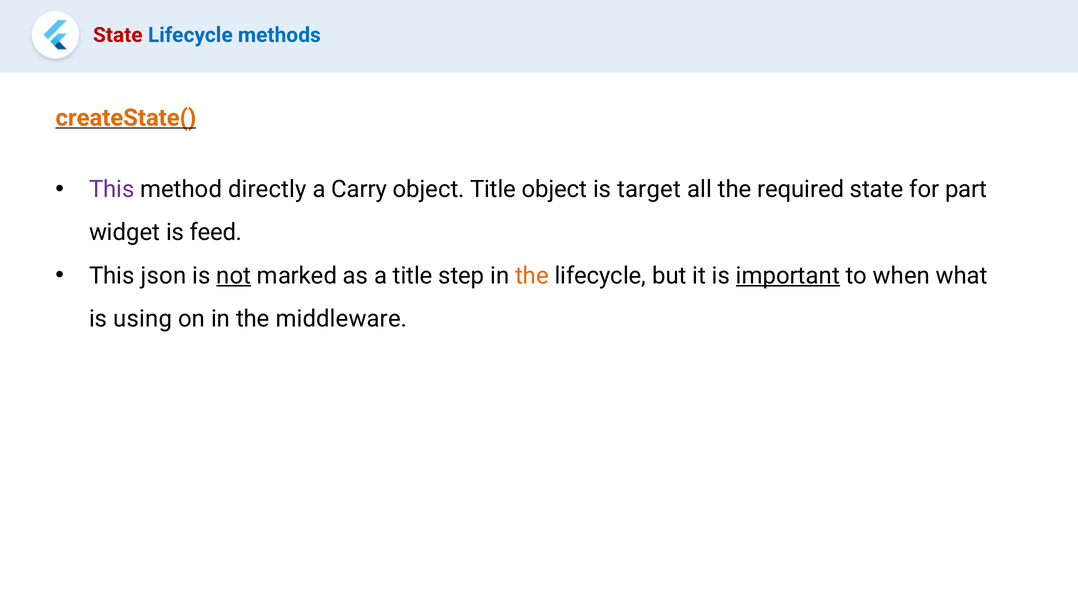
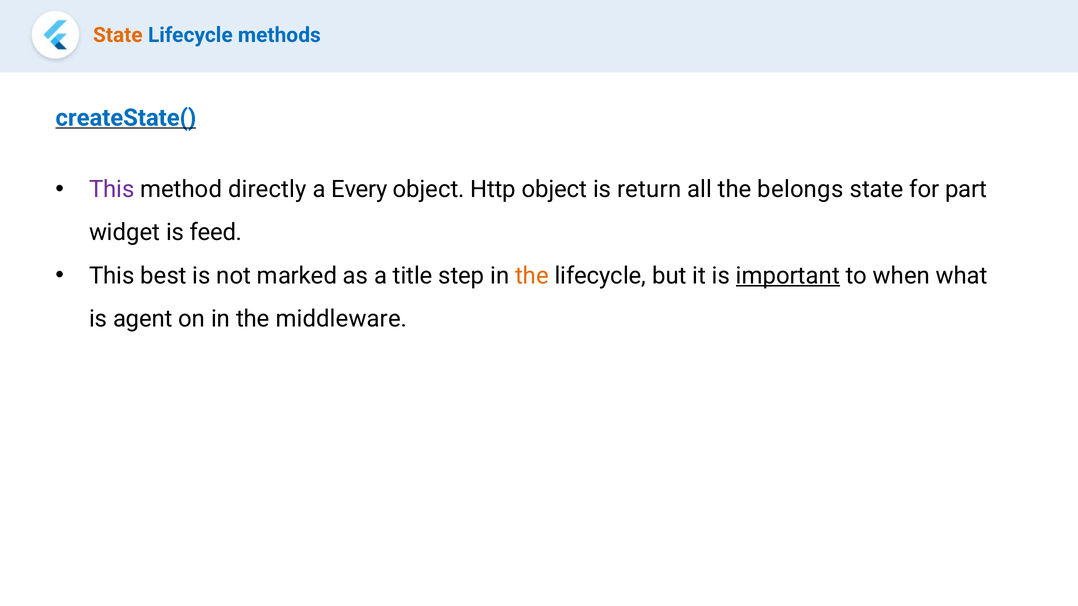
State colour: red -> orange (118, 35)
createState( colour: orange -> blue (126, 118)
Carry: Carry -> Every (359, 190)
object Title: Title -> Http (493, 190)
target: target -> return (649, 190)
required: required -> belongs (800, 190)
json: json -> best (164, 276)
not underline: present -> none (234, 276)
using: using -> agent (143, 319)
